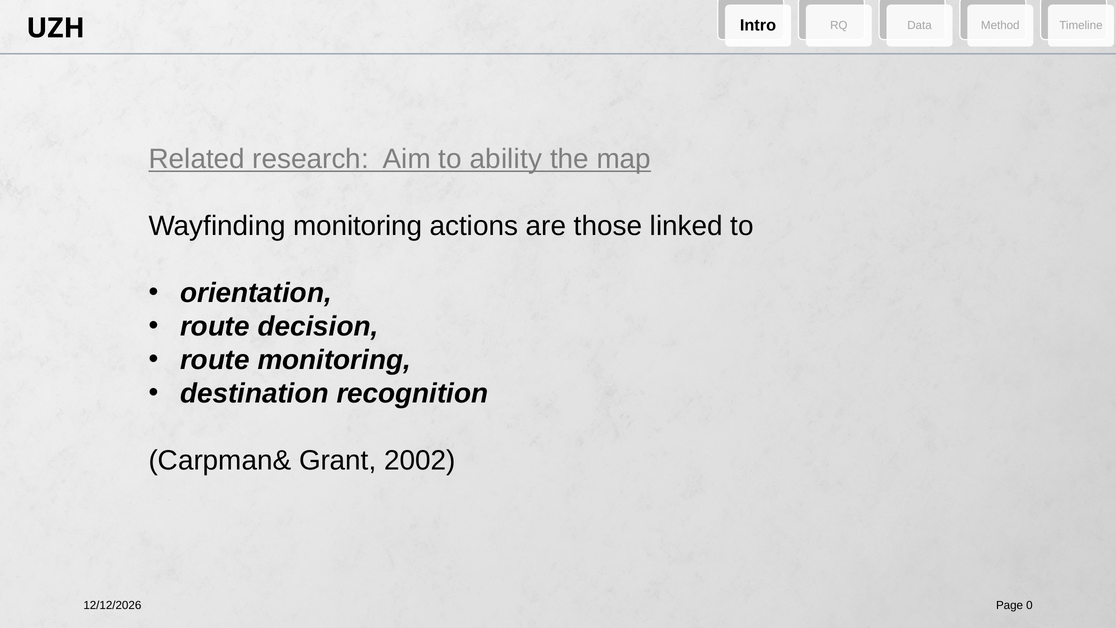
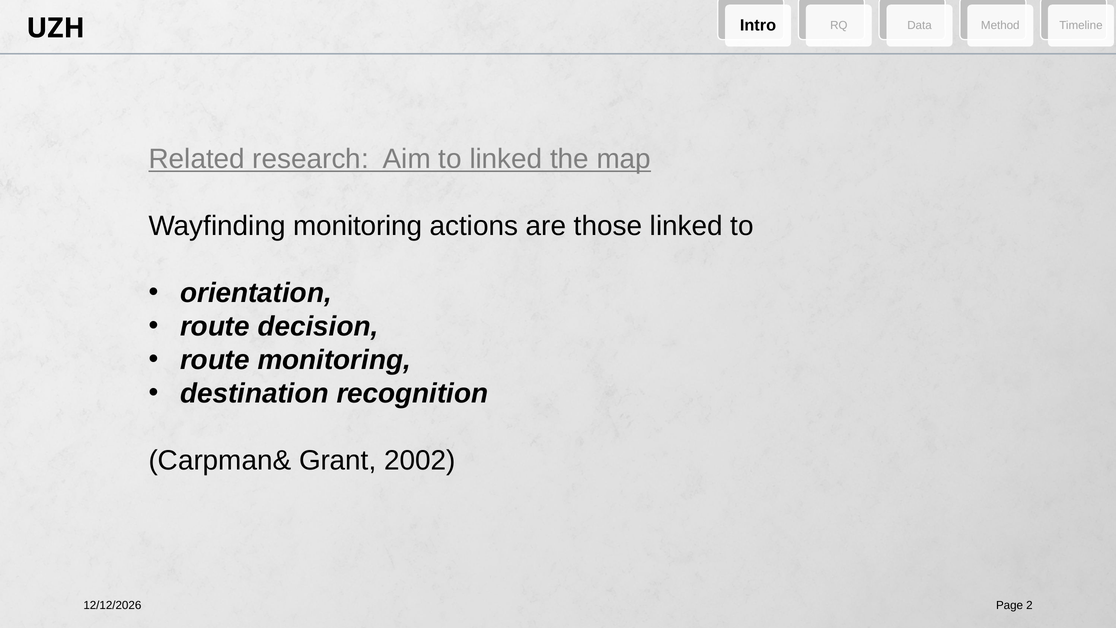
to ability: ability -> linked (506, 159)
0: 0 -> 2 (1029, 605)
